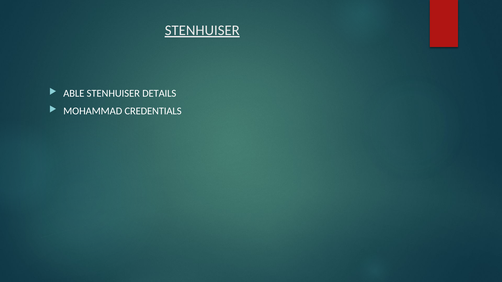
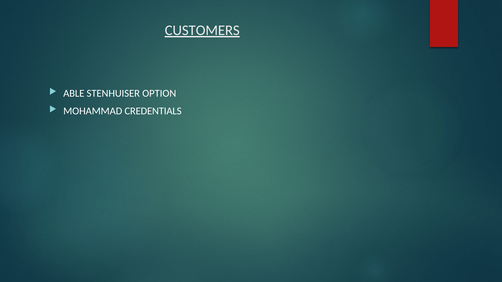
STENHUISER: STENHUISER -> CUSTOMERS (202, 30)
DETAILS: DETAILS -> OPTION (159, 93)
